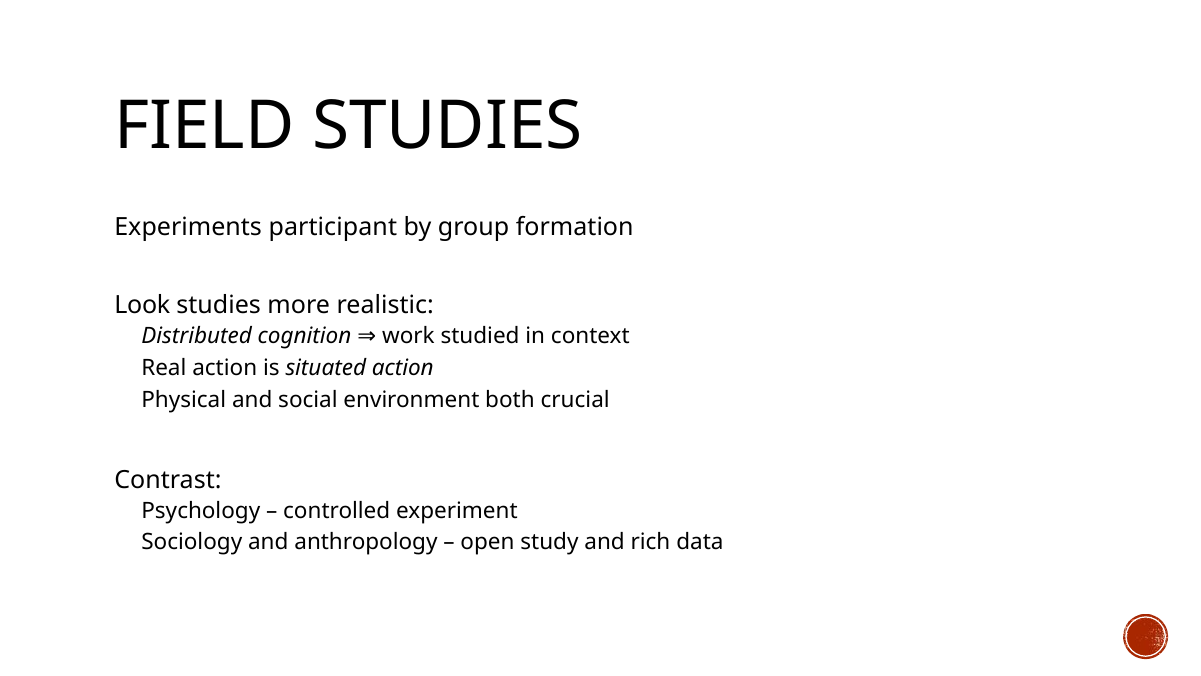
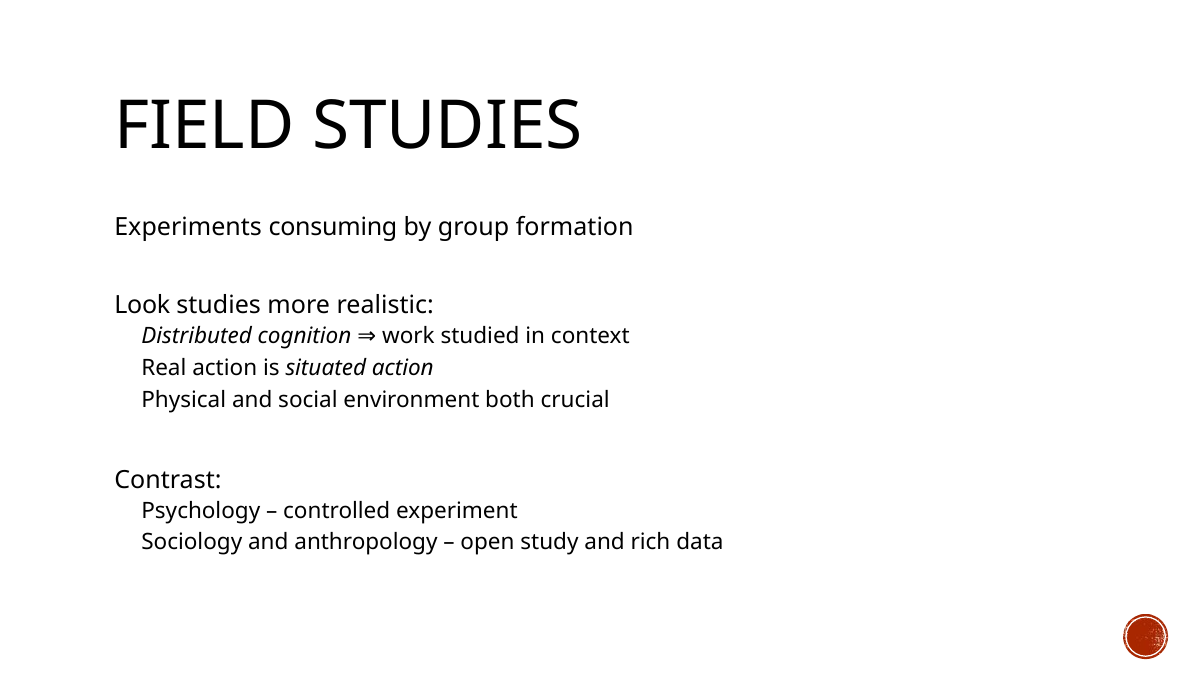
participant: participant -> consuming (333, 227)
